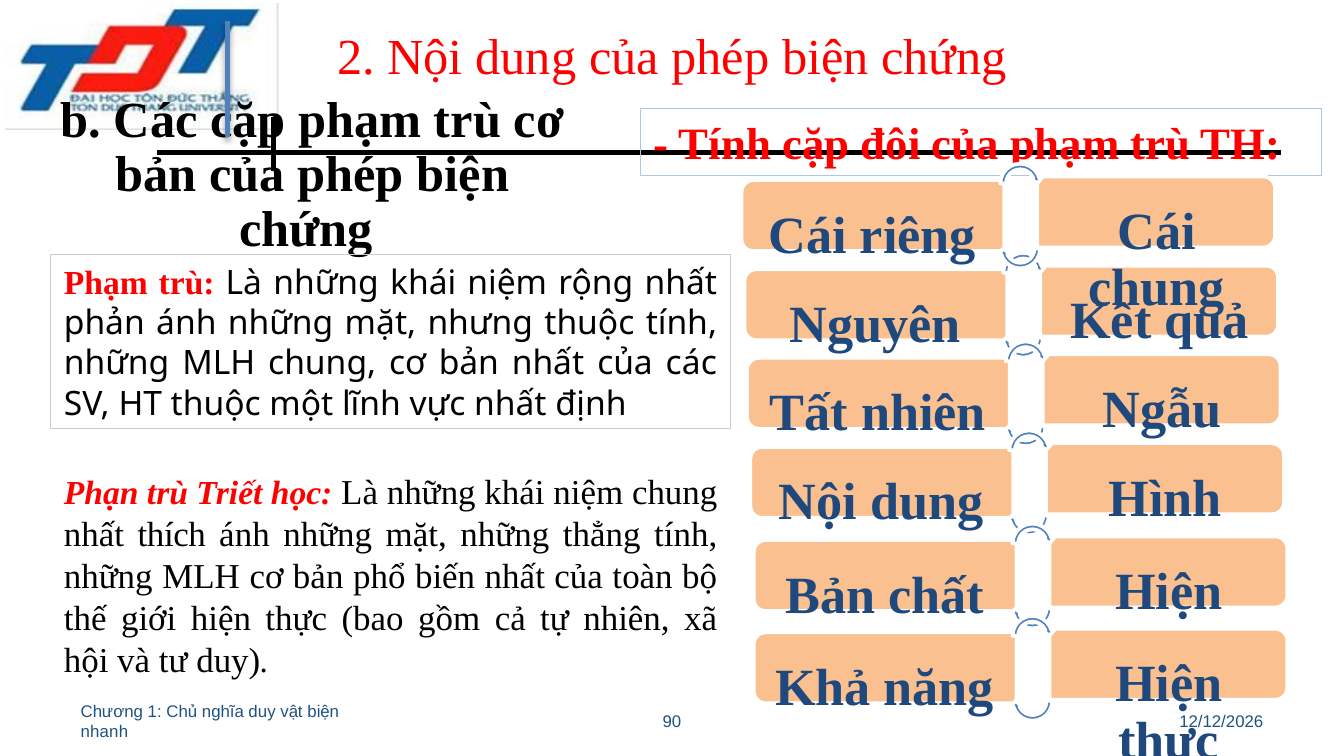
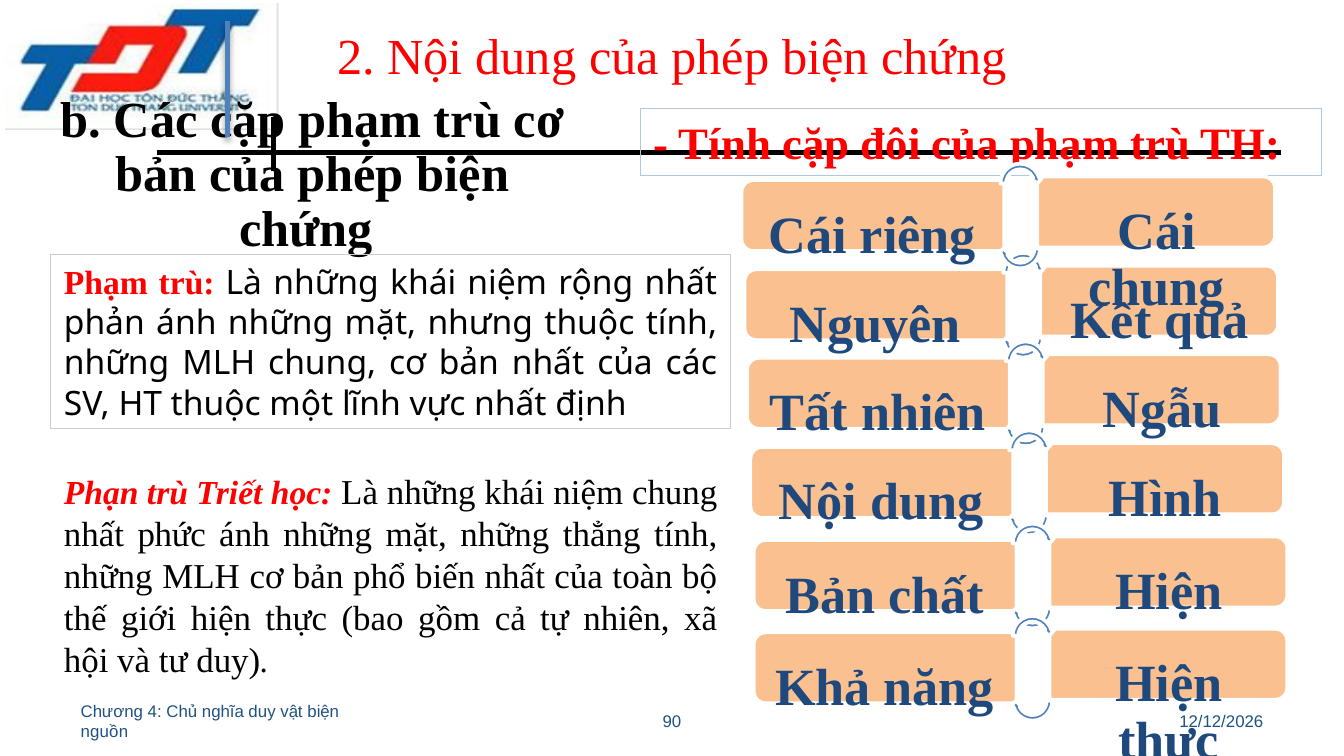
thích: thích -> phức (172, 535)
1: 1 -> 4 (155, 712)
nhanh: nhanh -> nguồn (104, 732)
